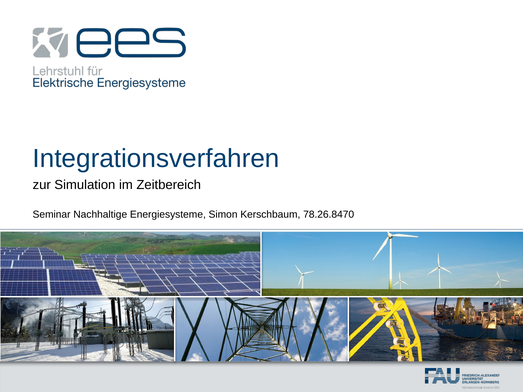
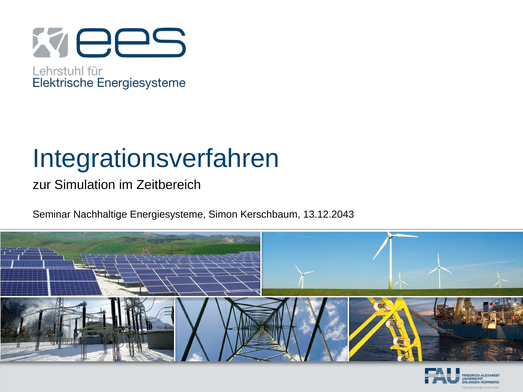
78.26.8470: 78.26.8470 -> 13.12.2043 (329, 215)
